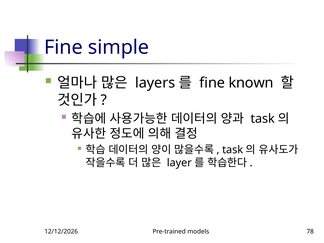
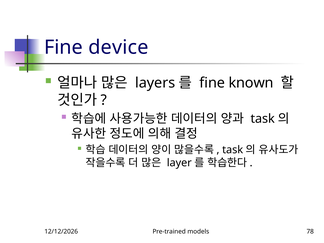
simple: simple -> device (118, 47)
